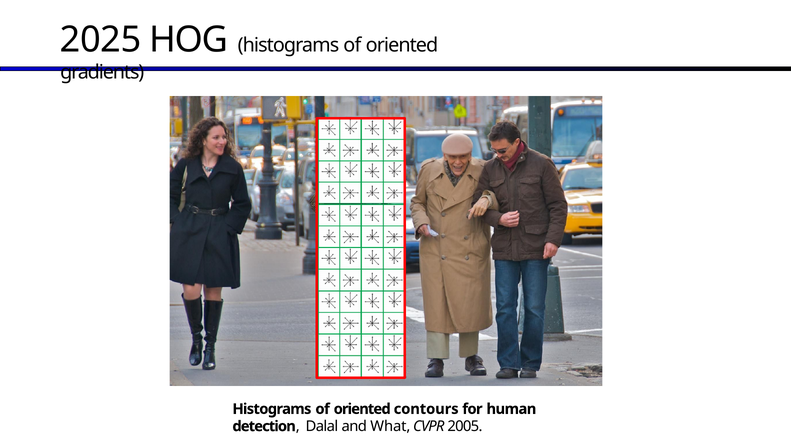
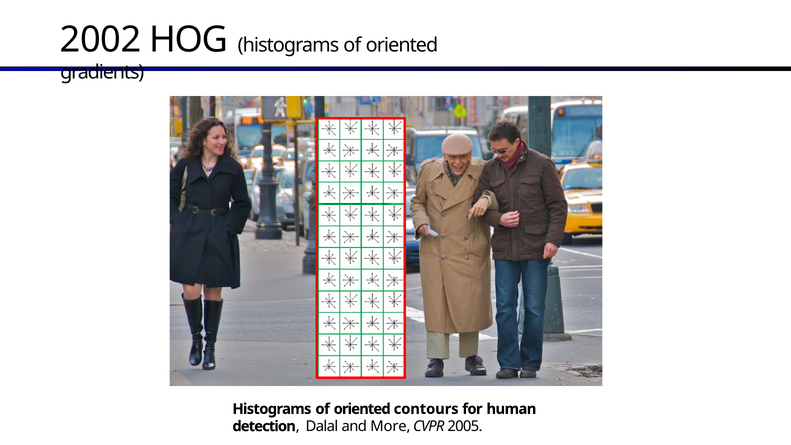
2025: 2025 -> 2002 (101, 40)
What: What -> More (390, 426)
